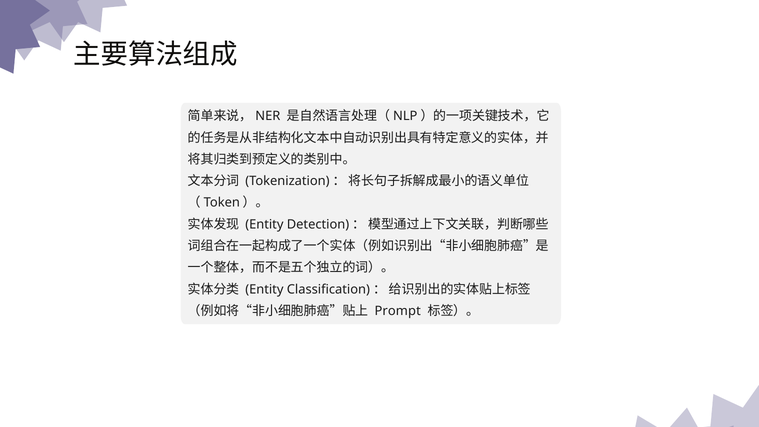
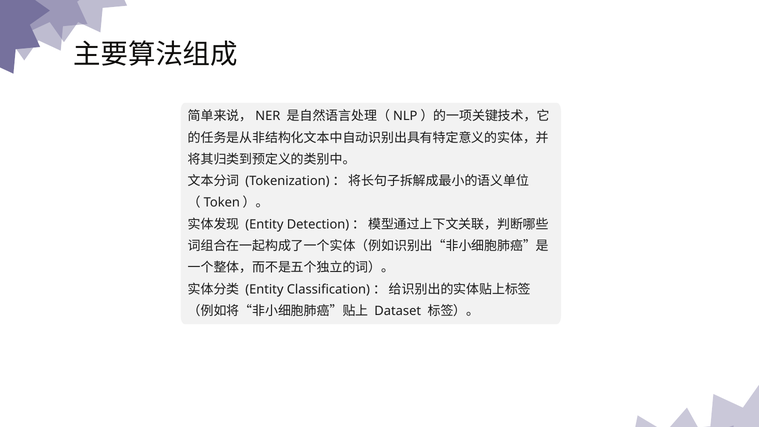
Prompt: Prompt -> Dataset (398, 311)
